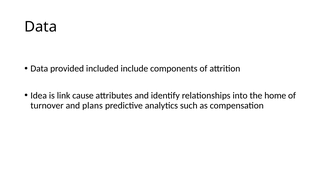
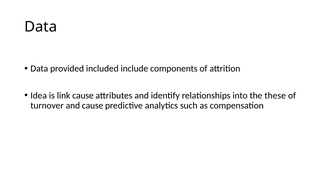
home: home -> these (275, 96)
and plans: plans -> cause (93, 106)
